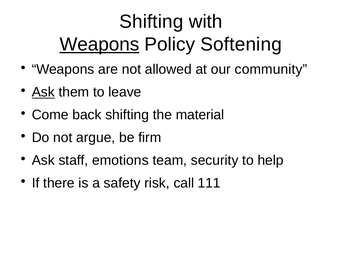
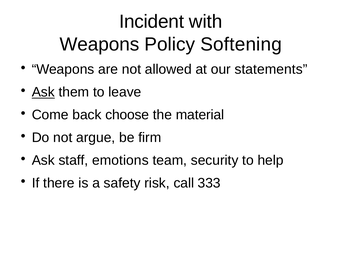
Shifting: Shifting -> Incident (152, 22)
Weapons underline: present -> none (99, 44)
community: community -> statements (271, 69)
back shifting: shifting -> choose (127, 115)
111: 111 -> 333 (209, 183)
